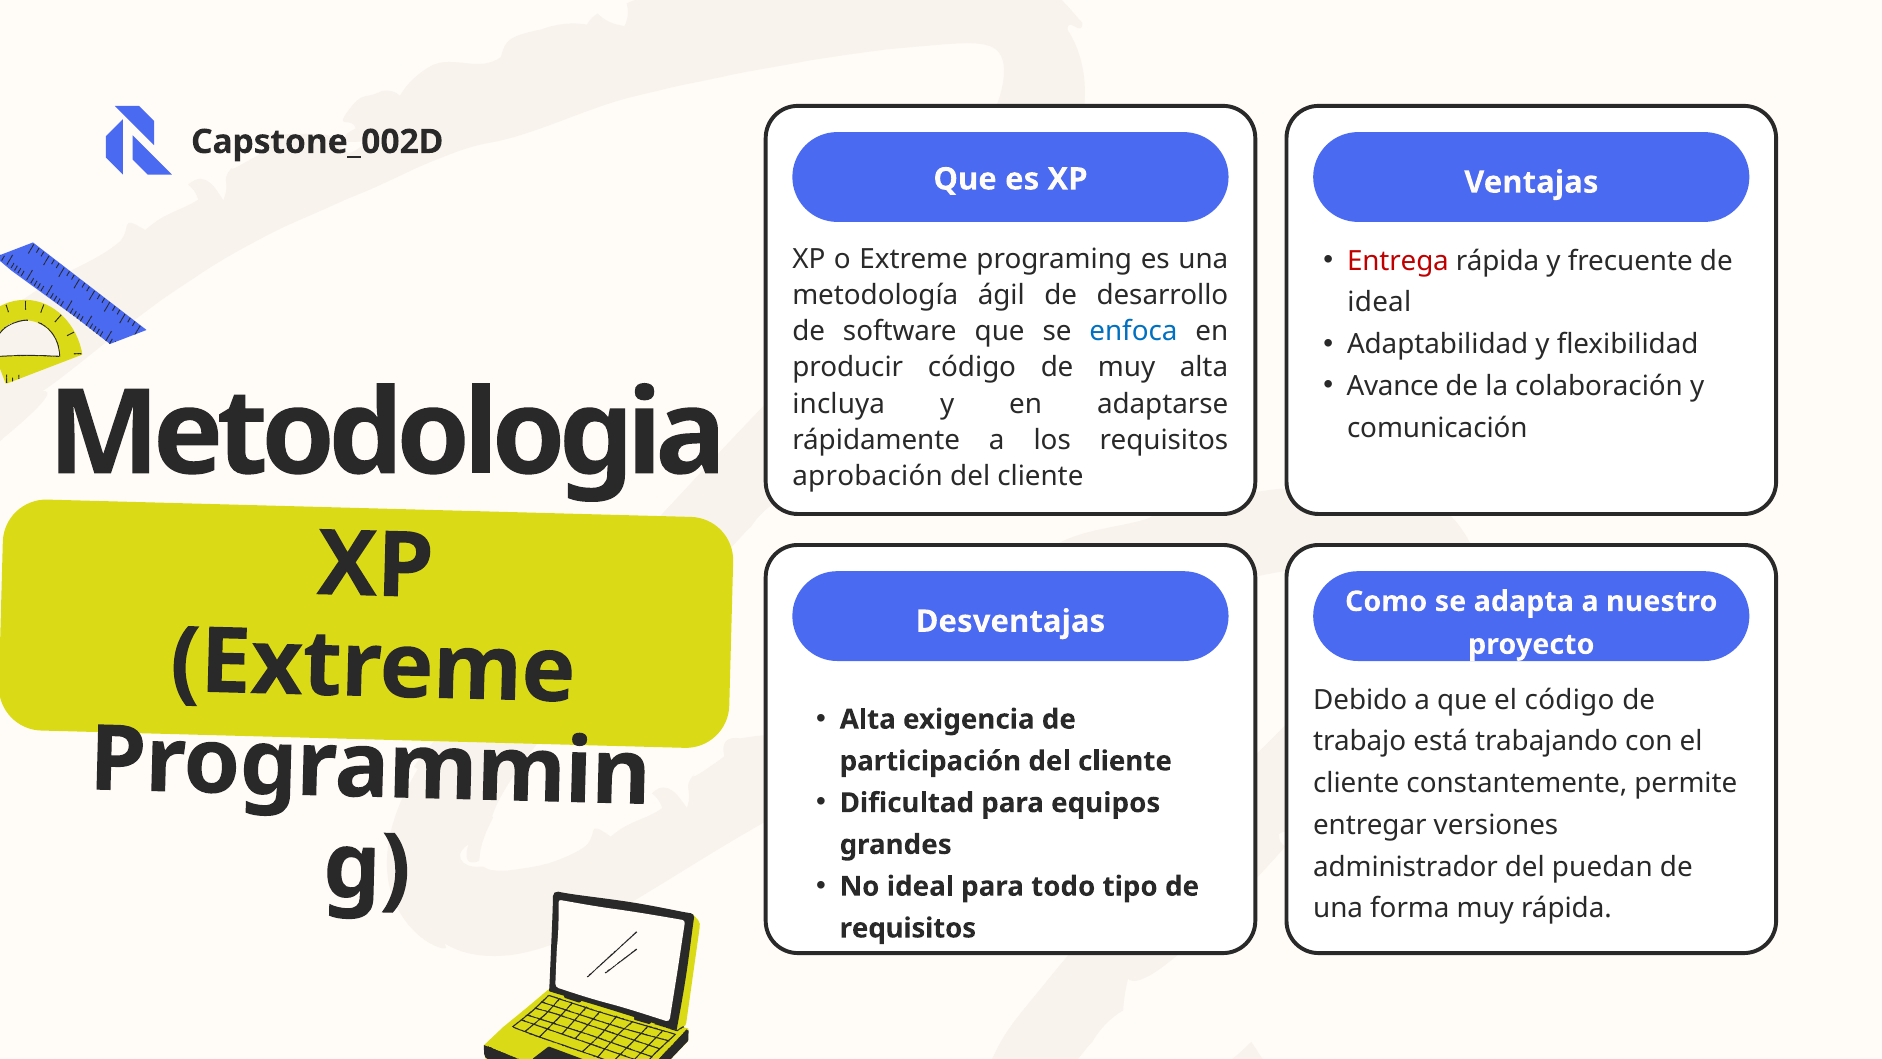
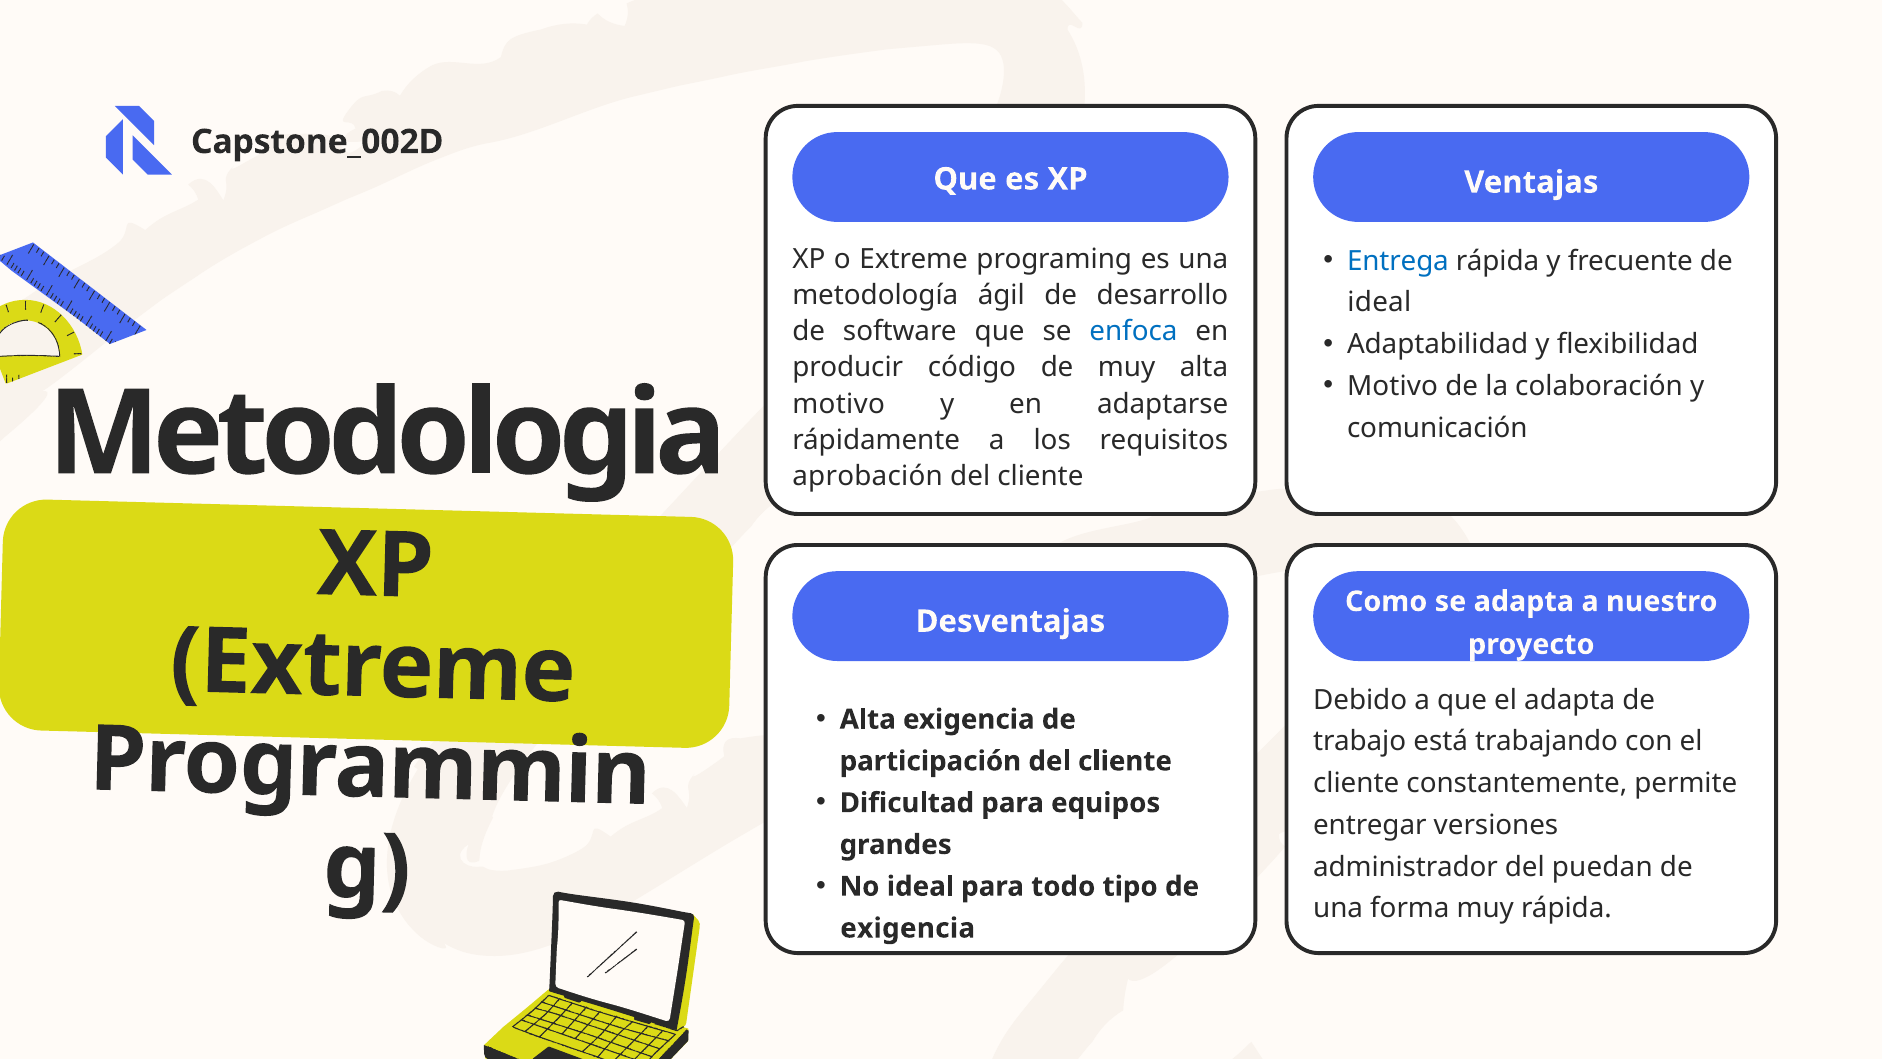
Entrega colour: red -> blue (1398, 261)
Avance: Avance -> Motivo (1393, 386)
incluya: incluya -> motivo (839, 404)
el código: código -> adapta (1570, 700)
requisitos: requisitos -> exigencia (908, 928)
